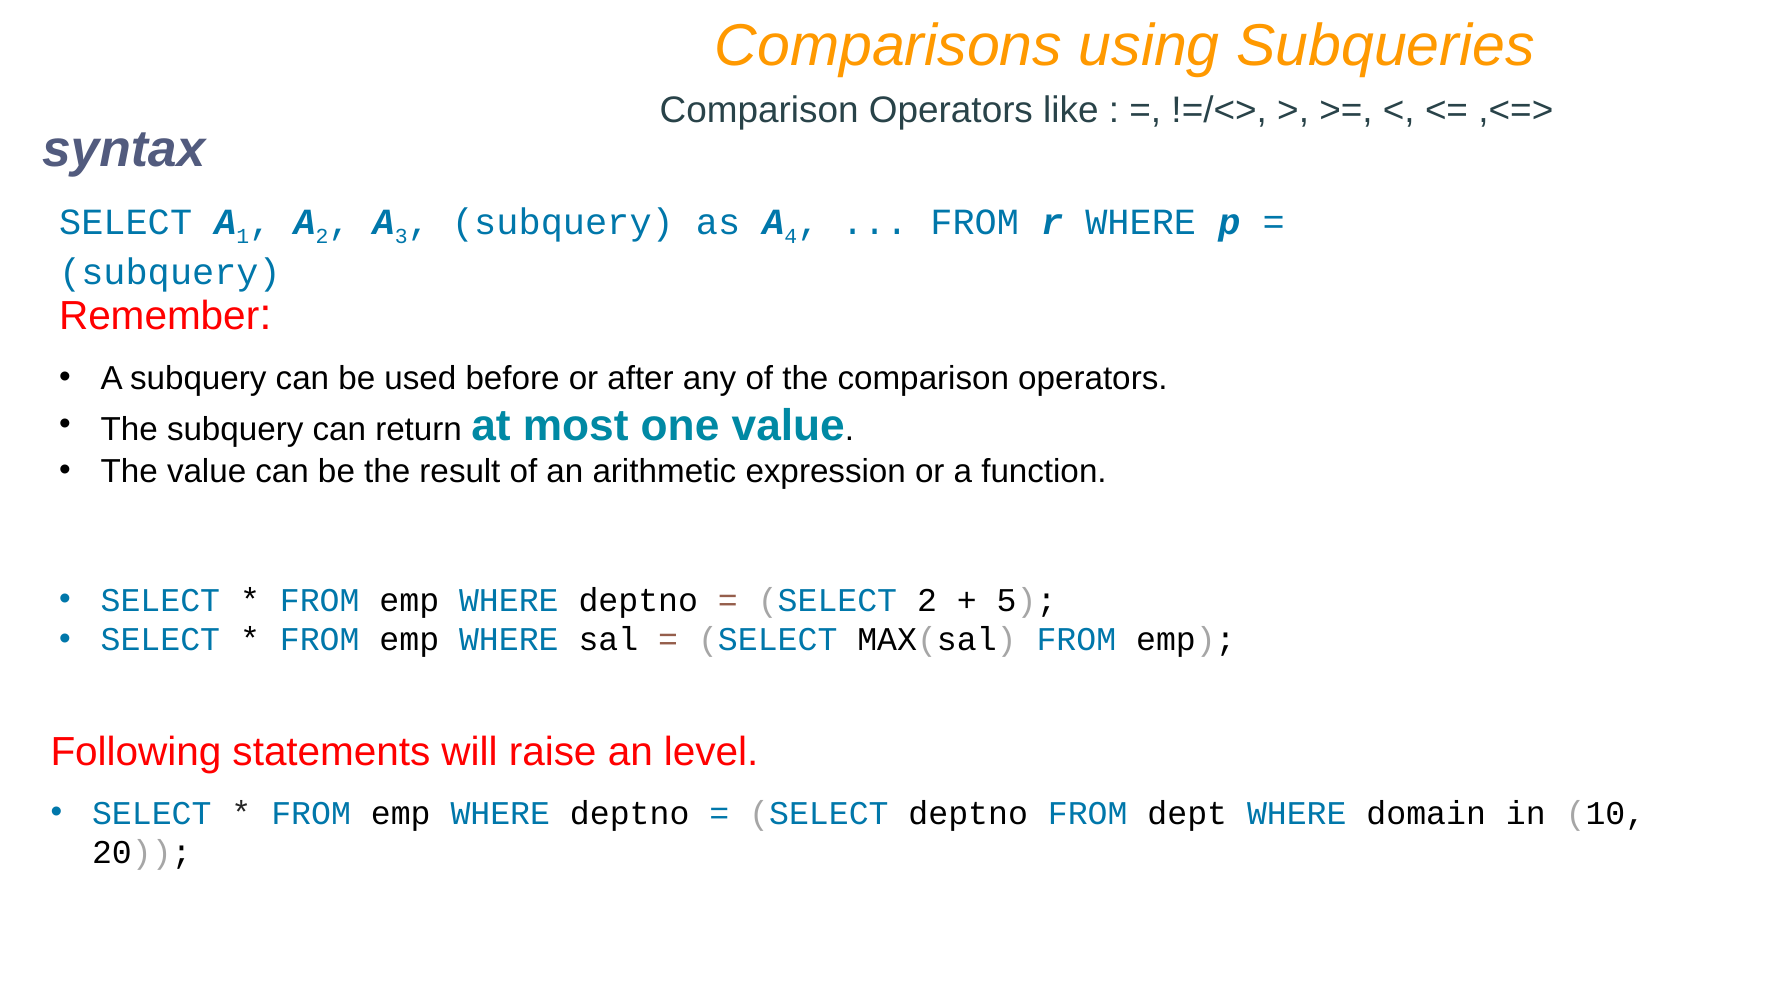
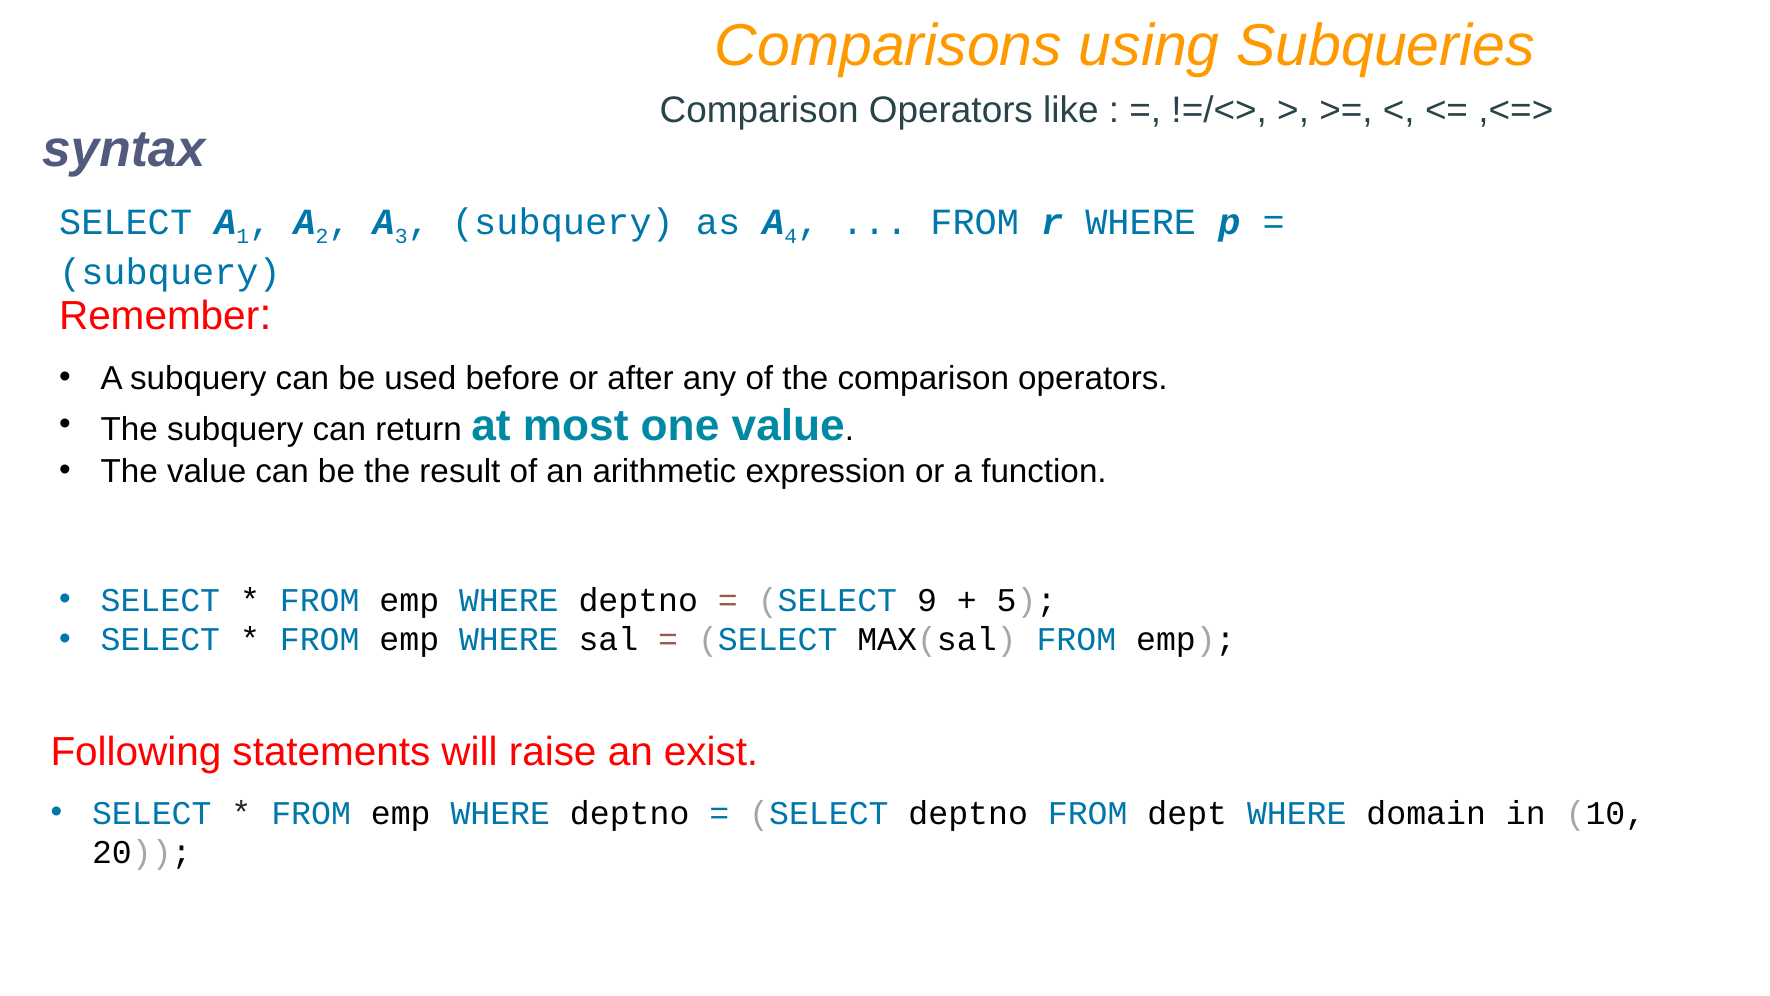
SELECT 2: 2 -> 9 (927, 600)
level: level -> exist (711, 751)
